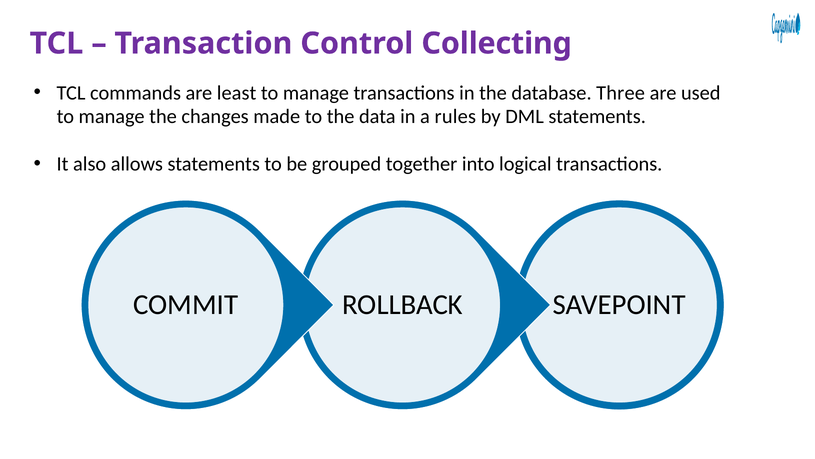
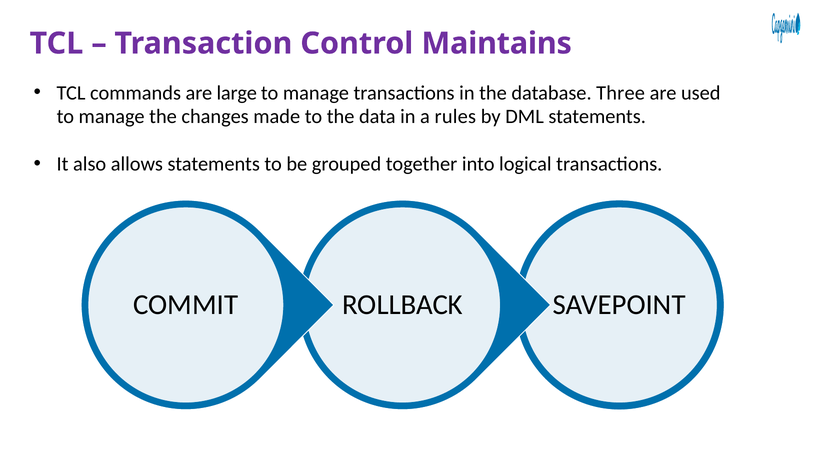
Collecting: Collecting -> Maintains (497, 43)
least: least -> large (237, 93)
